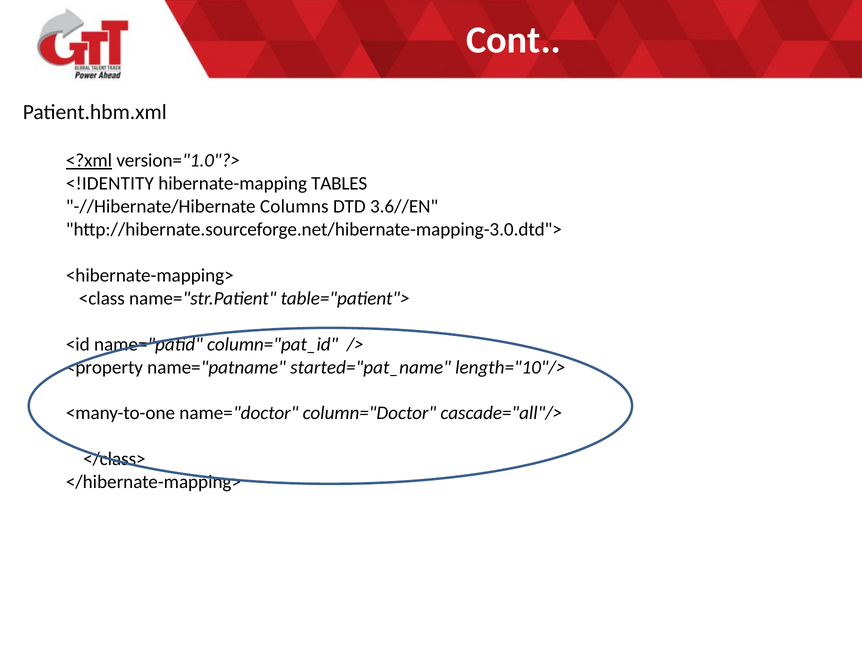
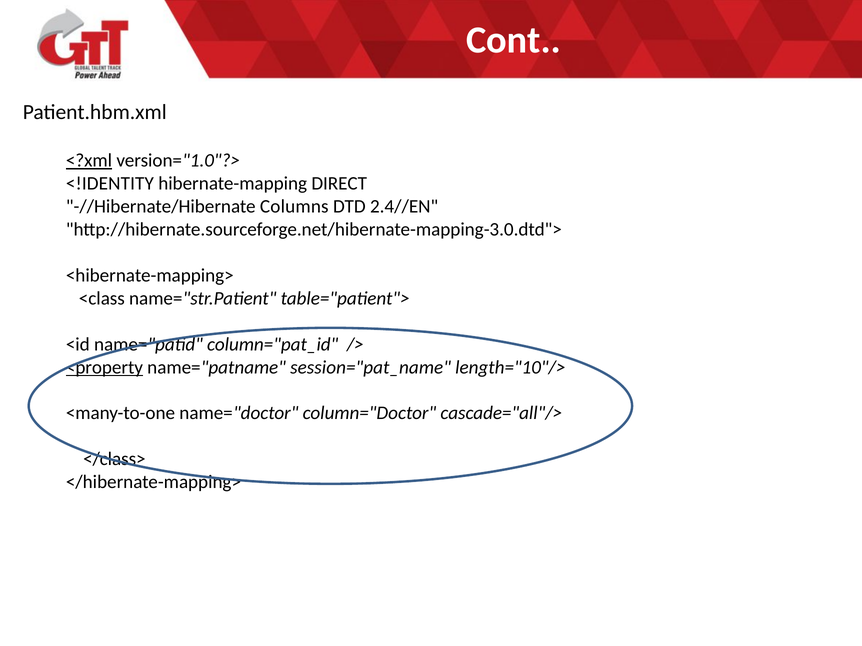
TABLES: TABLES -> DIRECT (339, 184)
3.6//EN: 3.6//EN -> 2.4//EN (404, 207)
<property underline: none -> present (104, 367)
started="pat_name: started="pat_name -> session="pat_name (371, 367)
